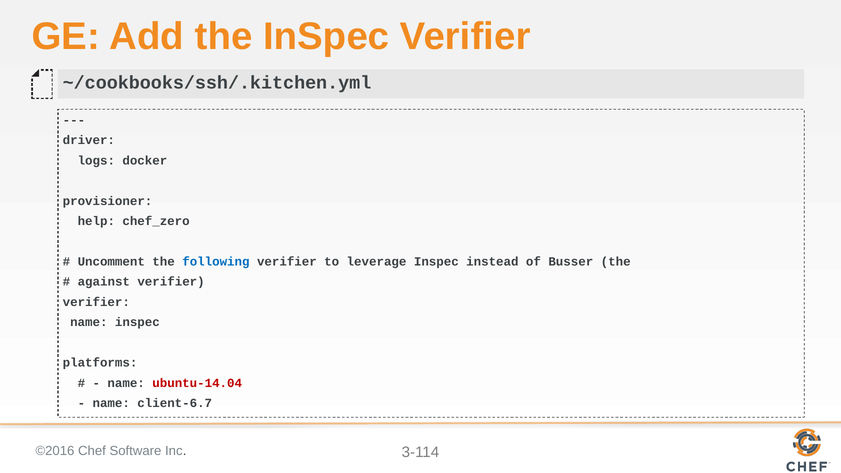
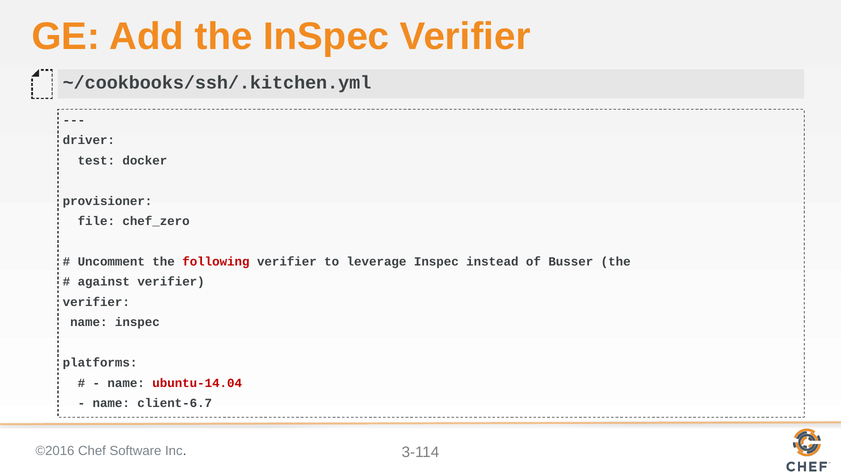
logs: logs -> test (96, 161)
help: help -> file (96, 221)
following colour: blue -> red (216, 262)
